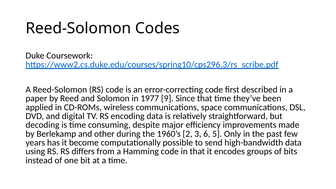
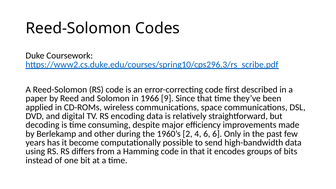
1977: 1977 -> 1966 (150, 98)
3: 3 -> 4 (198, 134)
6 5: 5 -> 6 (217, 134)
